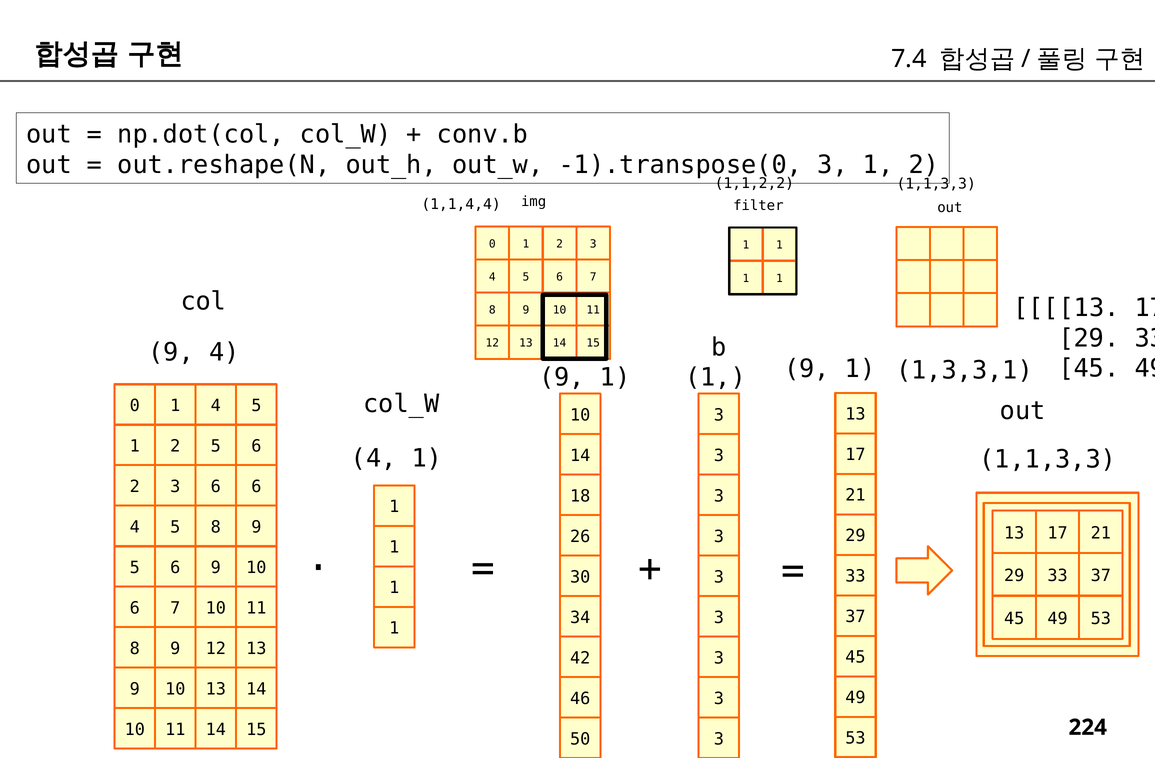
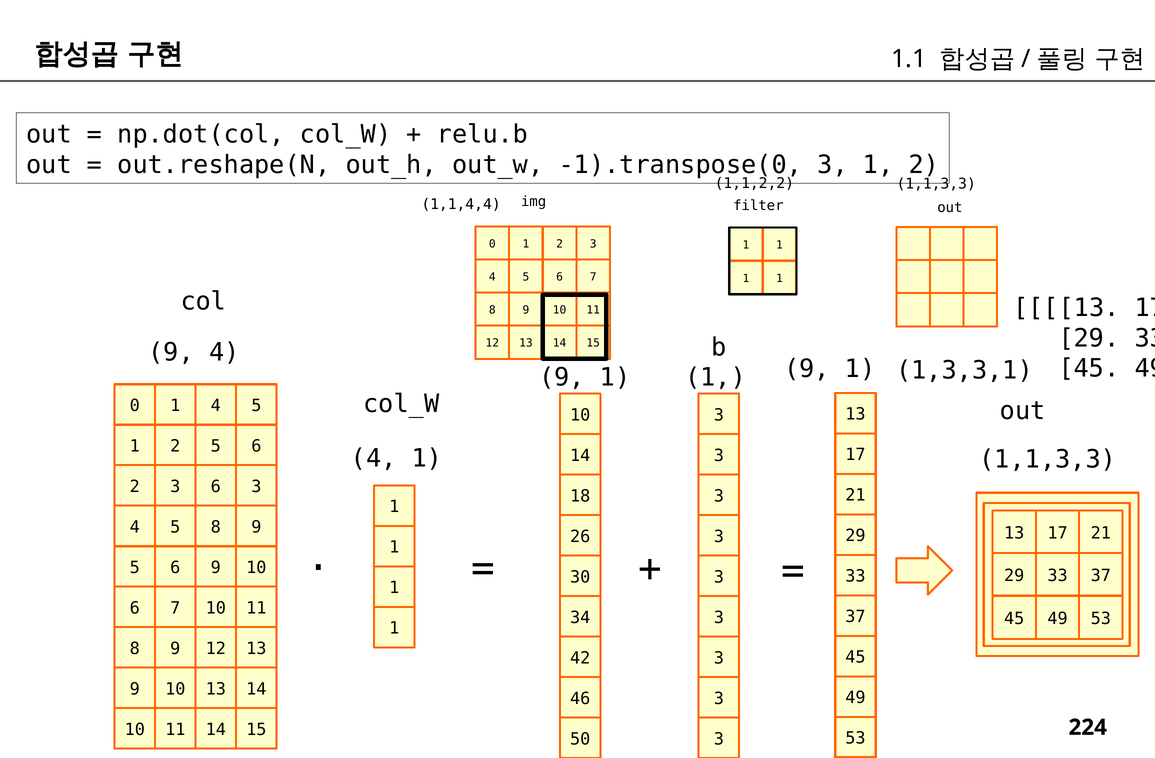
7.4: 7.4 -> 1.1 (909, 59)
conv.b: conv.b -> relu.b (483, 135)
6 6: 6 -> 3 (256, 487)
